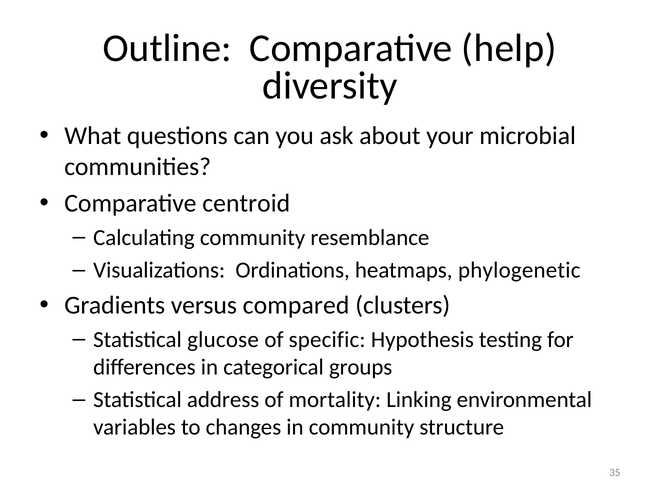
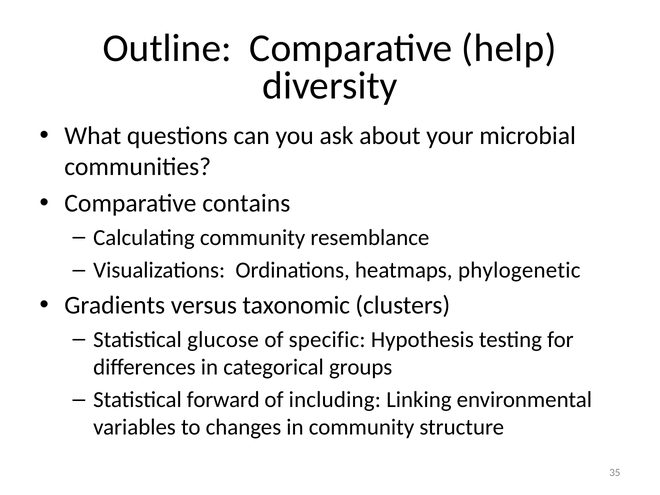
centroid: centroid -> contains (246, 204)
compared: compared -> taxonomic (296, 305)
address: address -> forward (223, 400)
mortality: mortality -> including (335, 400)
